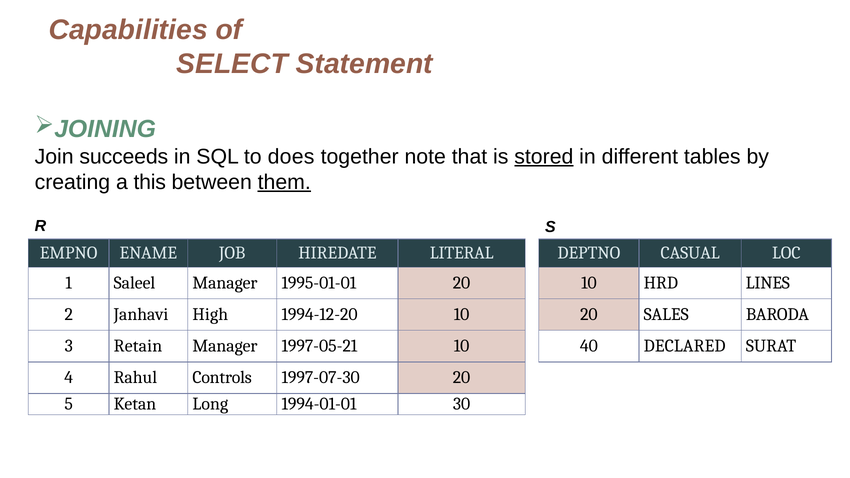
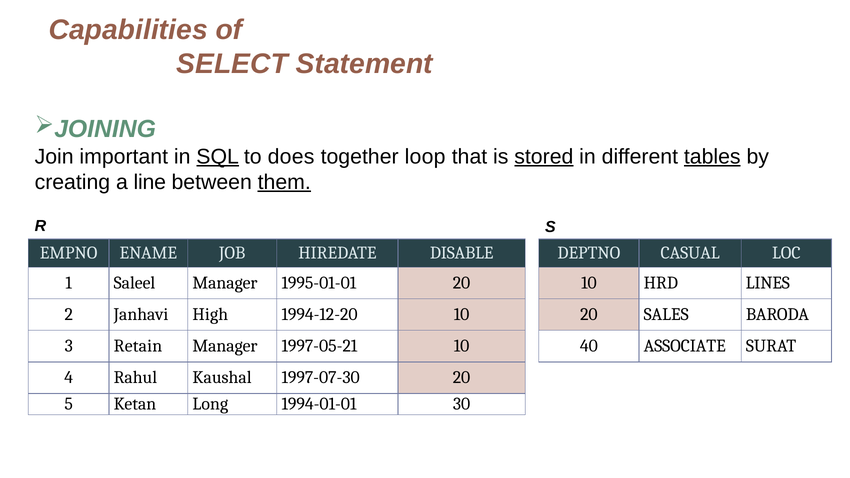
succeeds: succeeds -> important (124, 157)
SQL underline: none -> present (218, 157)
note: note -> loop (425, 157)
tables underline: none -> present (712, 157)
this: this -> line (150, 182)
LITERAL: LITERAL -> DISABLE (462, 253)
DECLARED: DECLARED -> ASSOCIATE (685, 346)
Controls: Controls -> Kaushal (222, 378)
